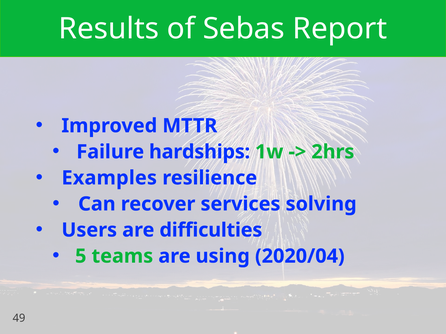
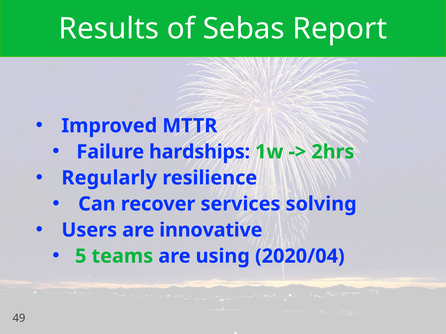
Examples: Examples -> Regularly (109, 178)
difficulties: difficulties -> innovative (211, 230)
